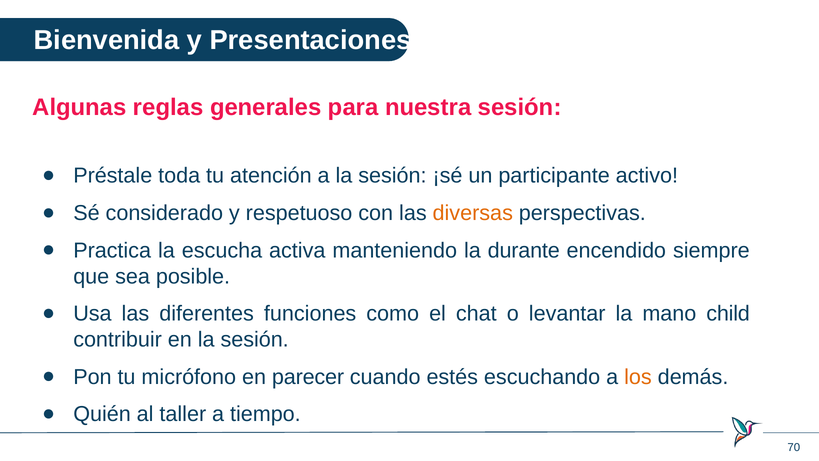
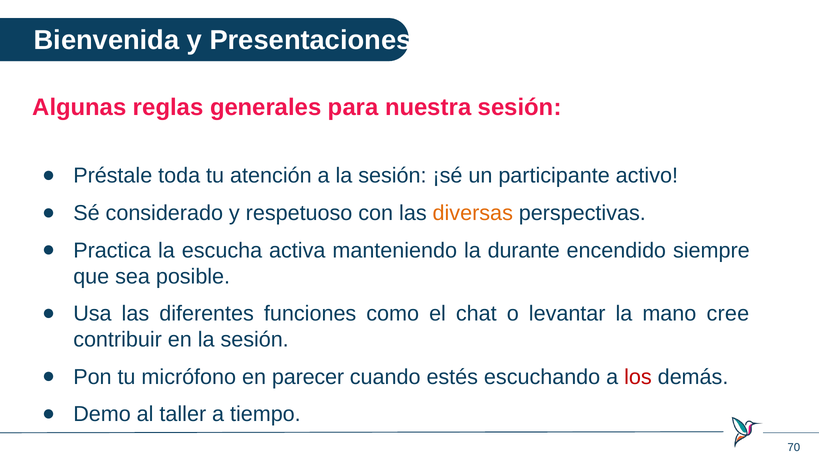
child: child -> cree (728, 314)
los colour: orange -> red (638, 377)
Quién: Quién -> Demo (102, 414)
